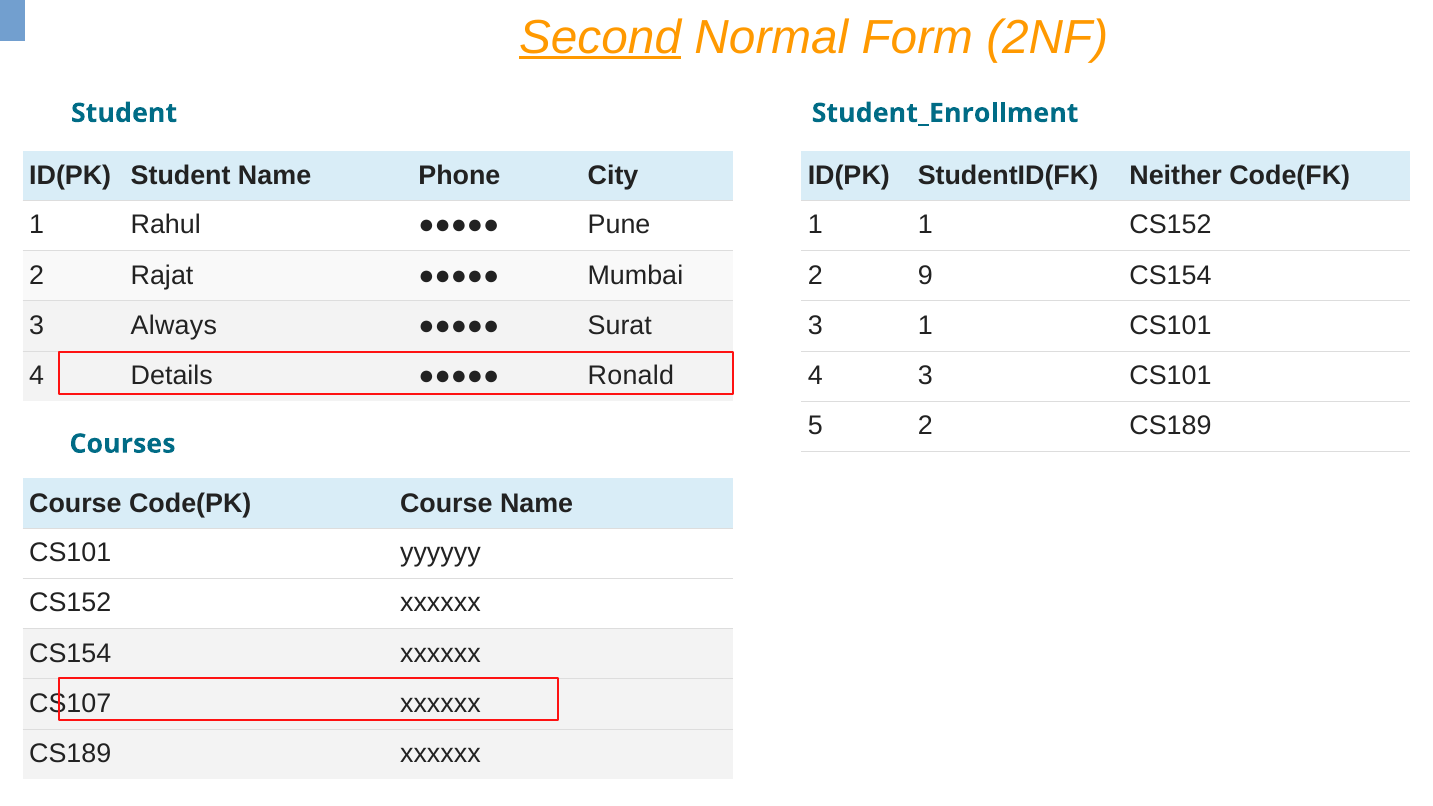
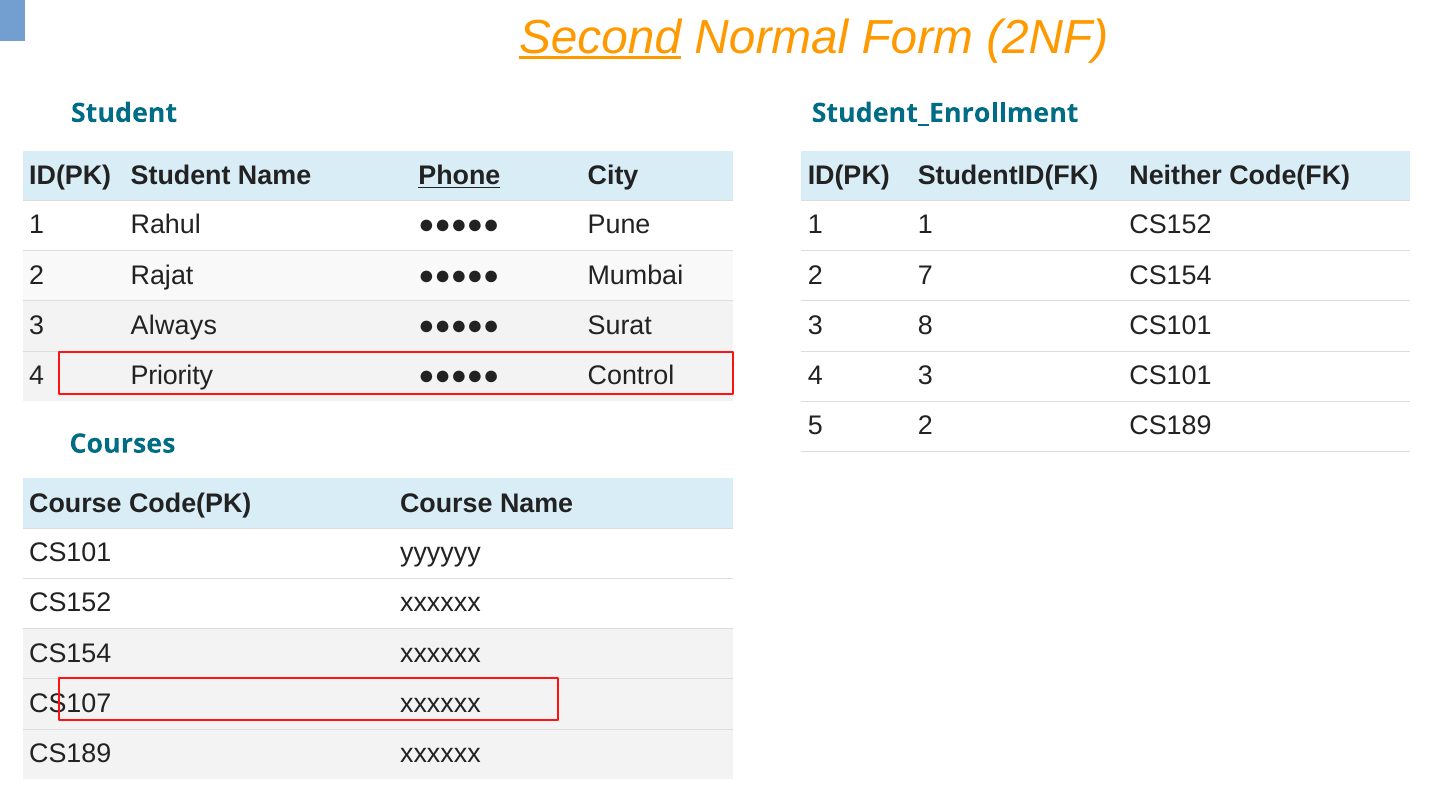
Phone underline: none -> present (459, 176)
9: 9 -> 7 (925, 275)
3 1: 1 -> 8 (925, 325)
Details: Details -> Priority (172, 376)
Ronald: Ronald -> Control (631, 376)
